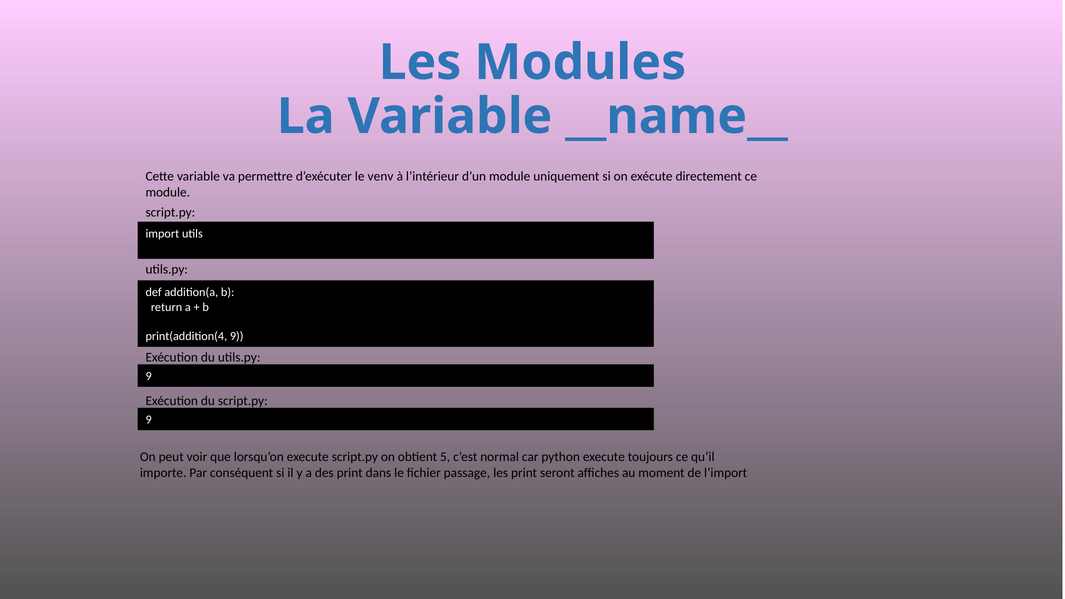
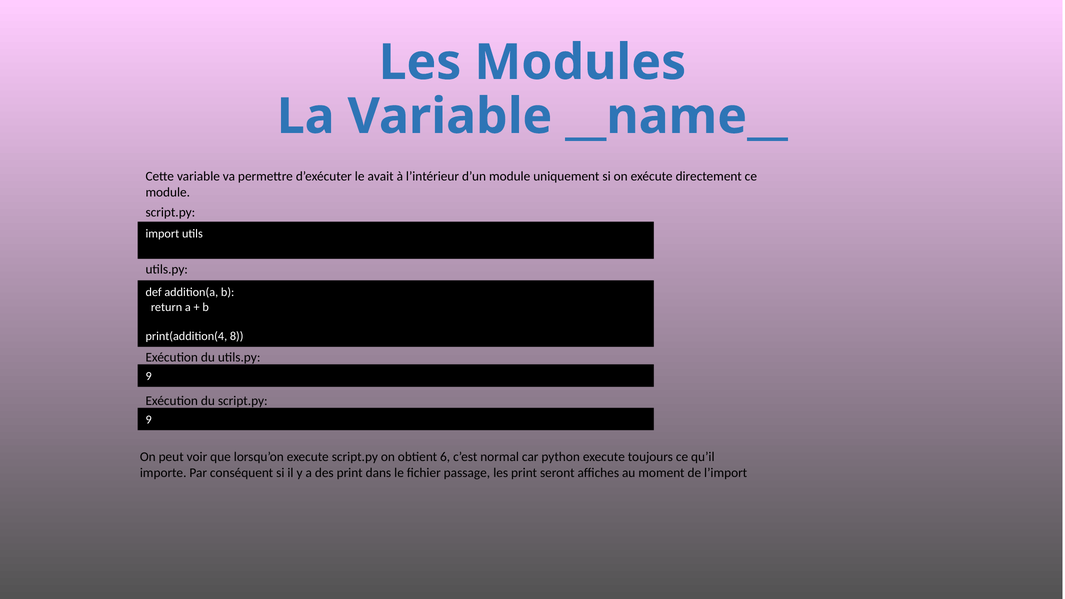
venv: venv -> avait (381, 176)
print(addition(4 9: 9 -> 8 (237, 336)
5: 5 -> 6 (445, 457)
